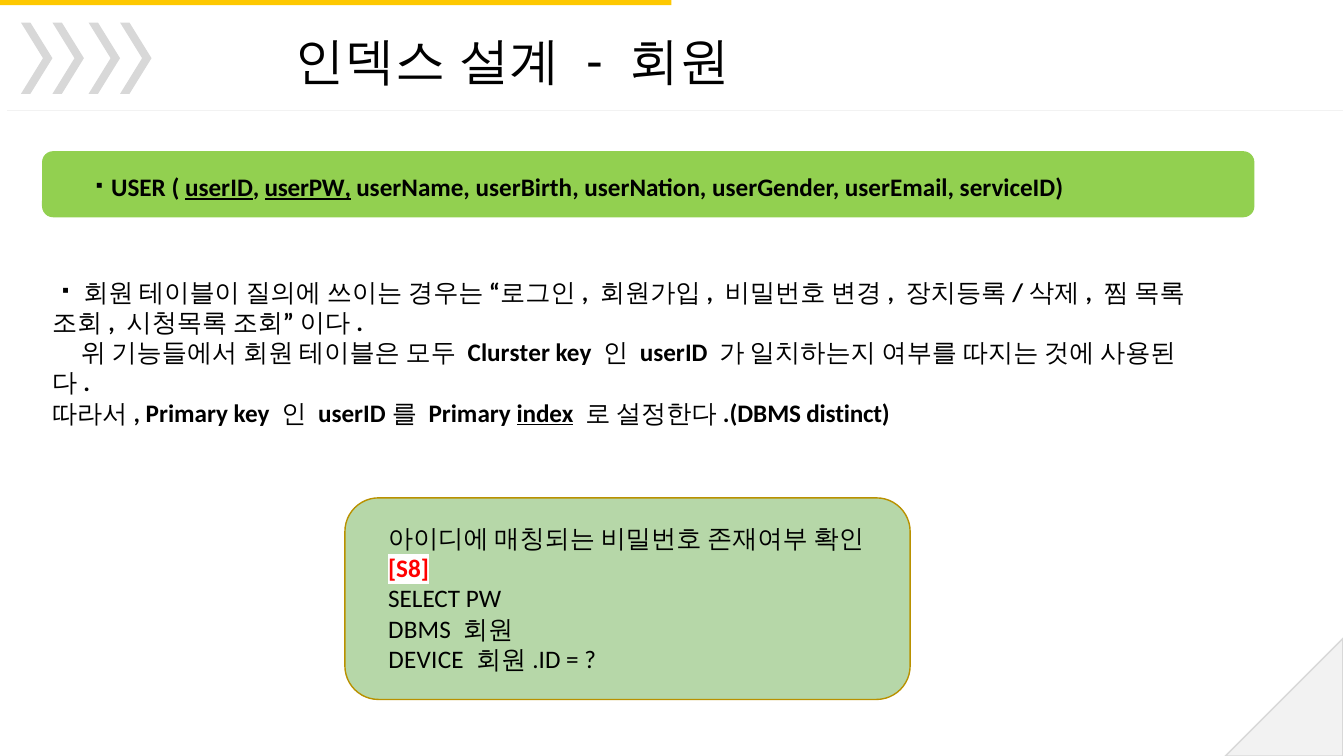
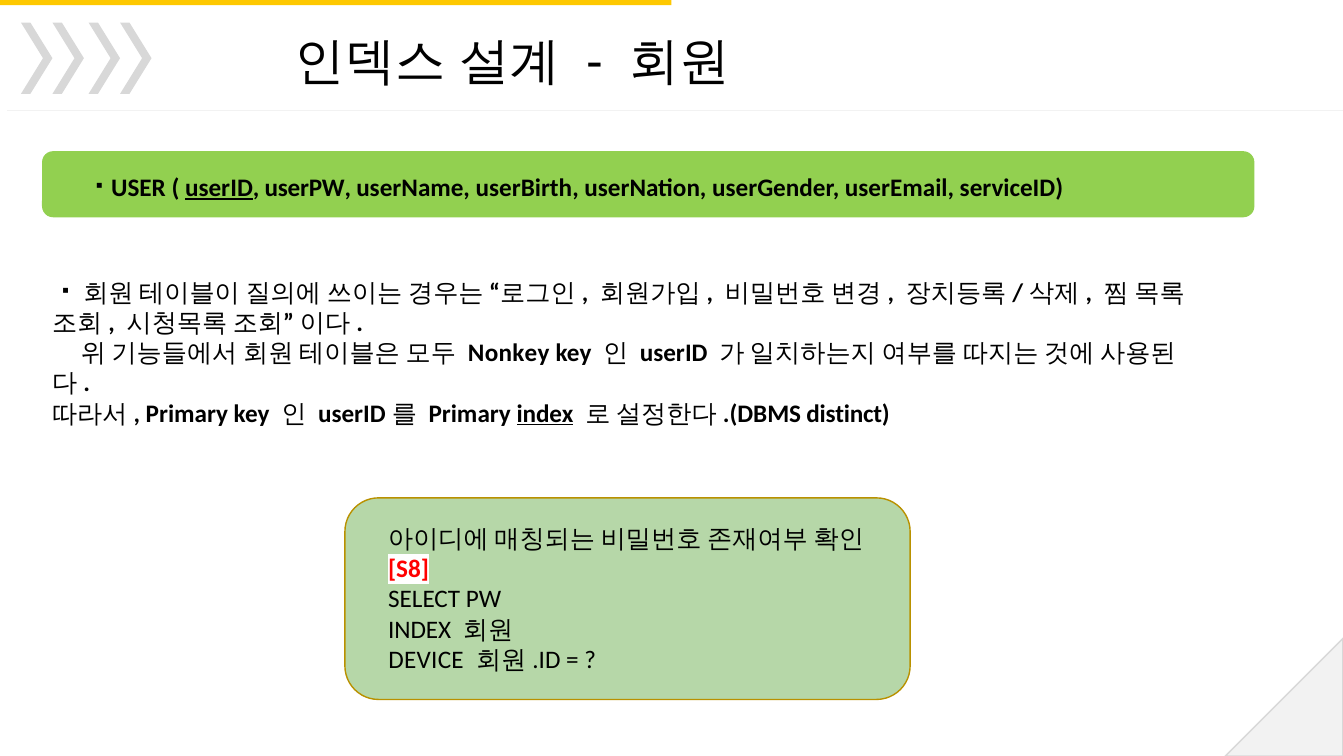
userPW underline: present -> none (308, 188)
Clurster: Clurster -> Nonkey (509, 353)
DBMS: DBMS -> INDEX (420, 629)
